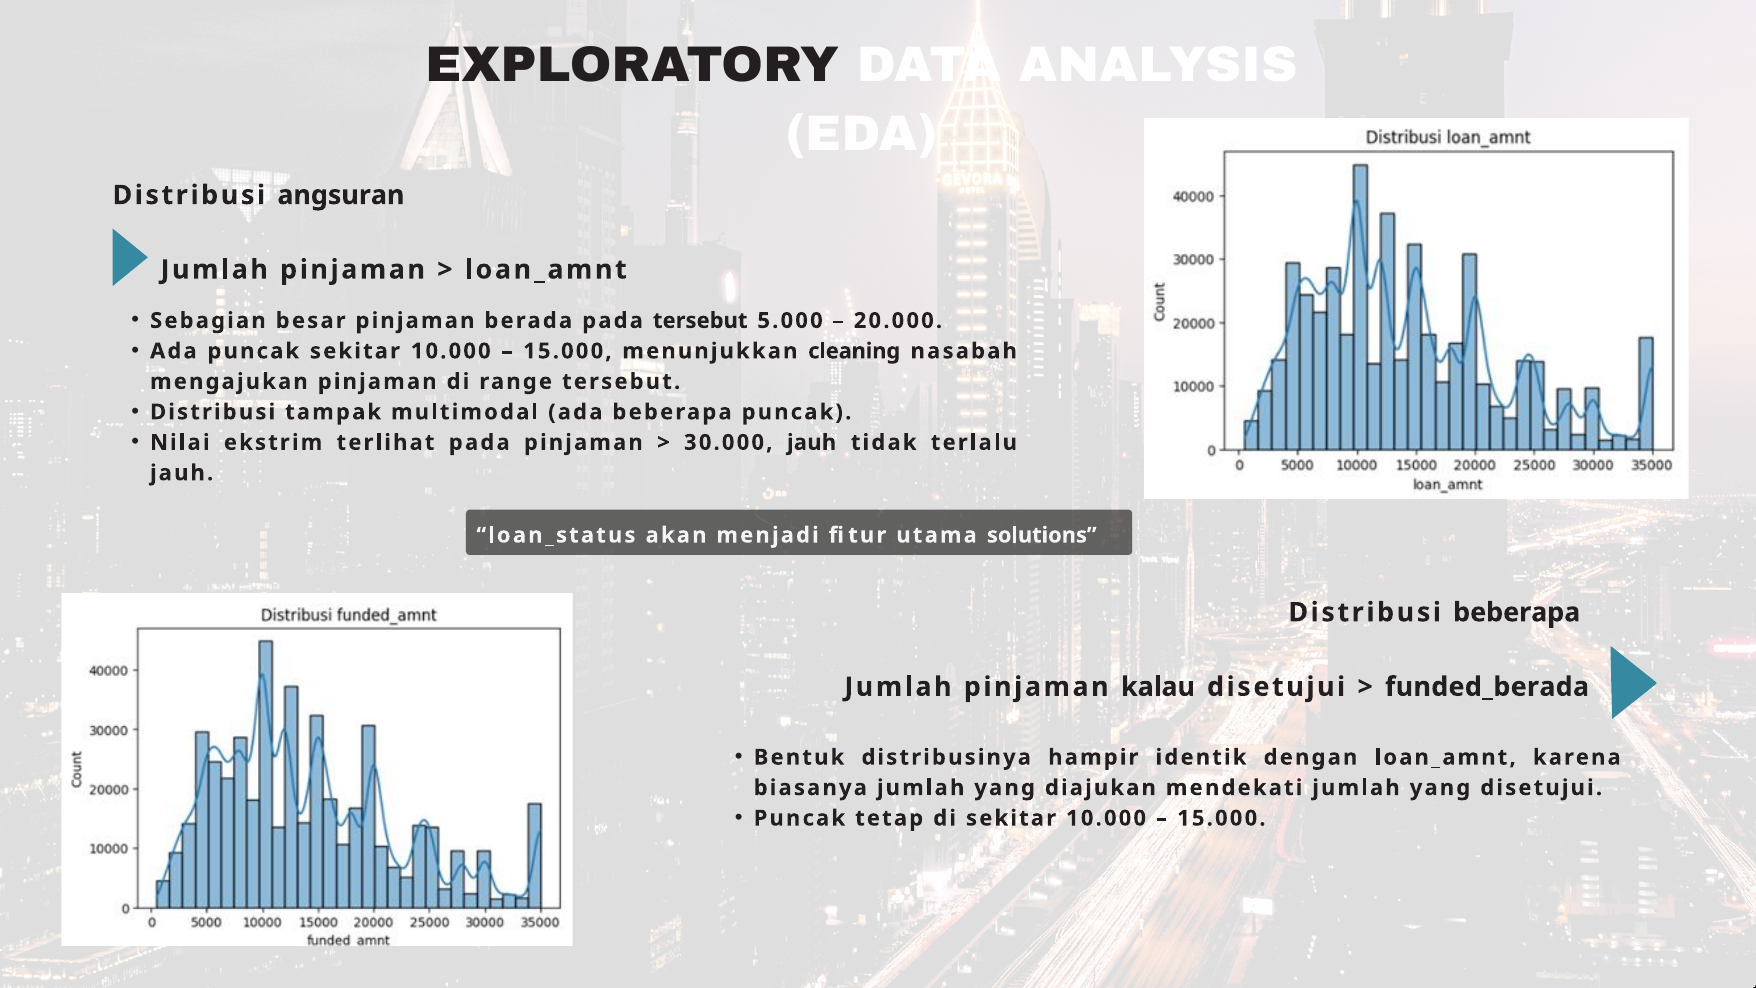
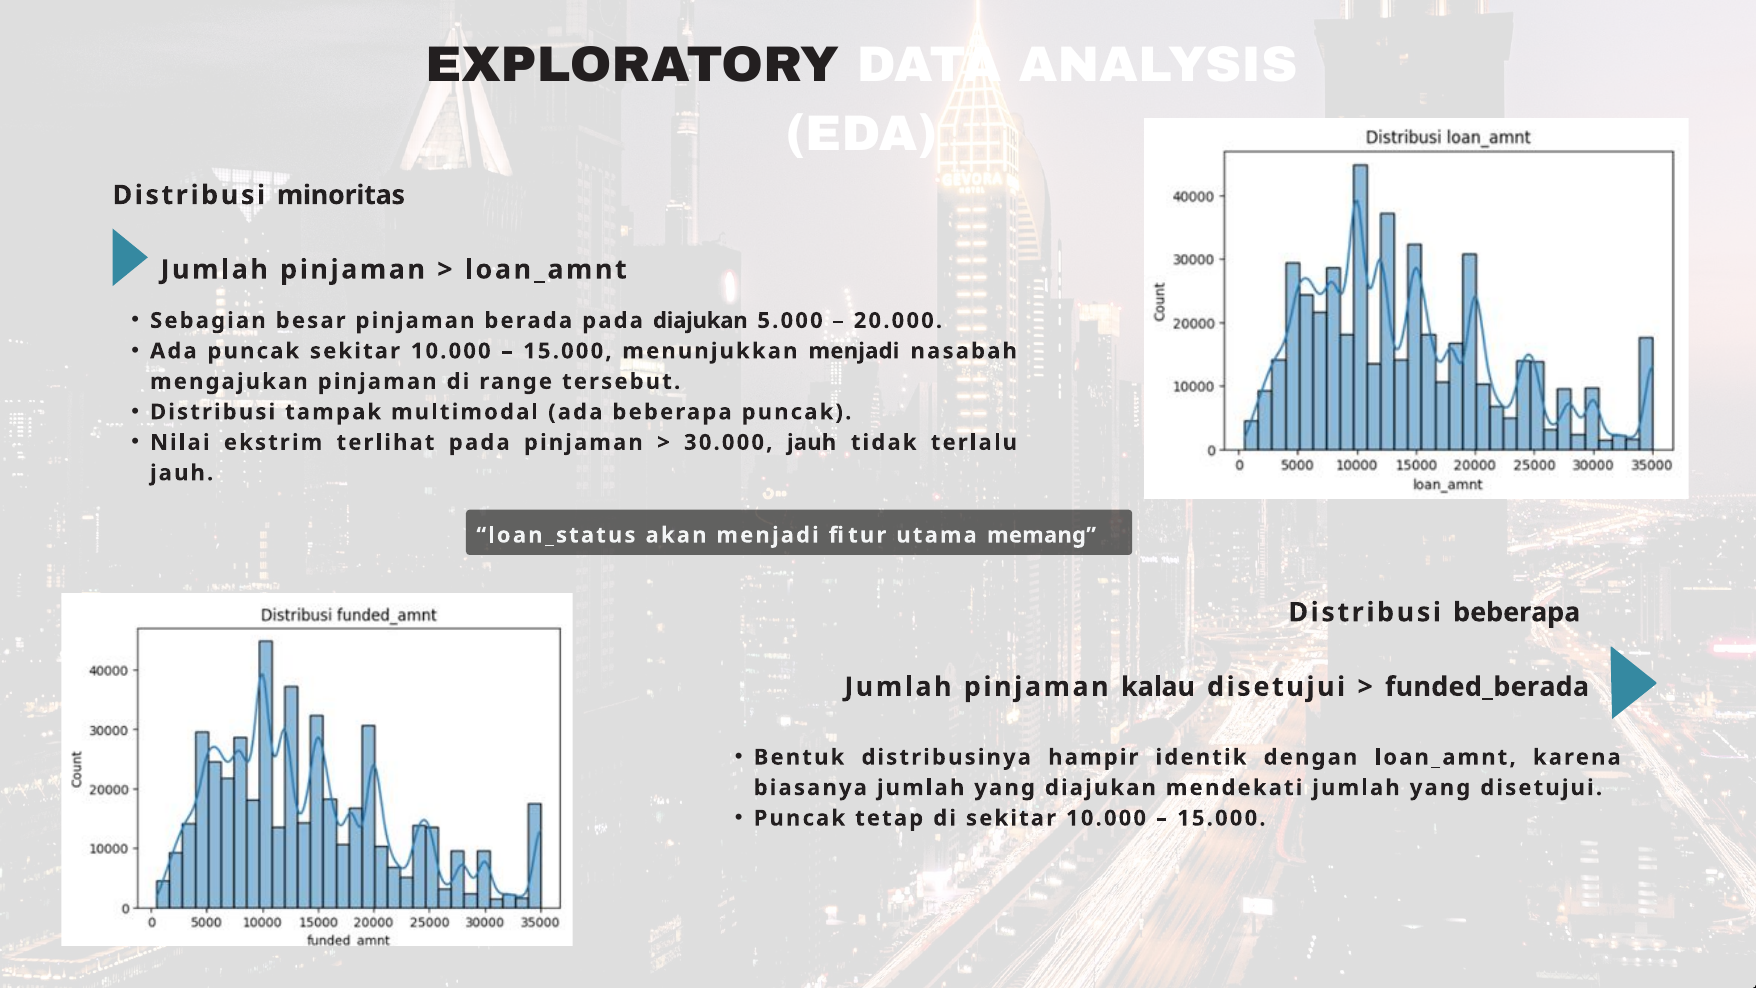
angsuran: angsuran -> minoritas (341, 195)
pada tersebut: tersebut -> diajukan (700, 321)
menunjukkan cleaning: cleaning -> menjadi (854, 351)
solutions: solutions -> memang (1042, 535)
